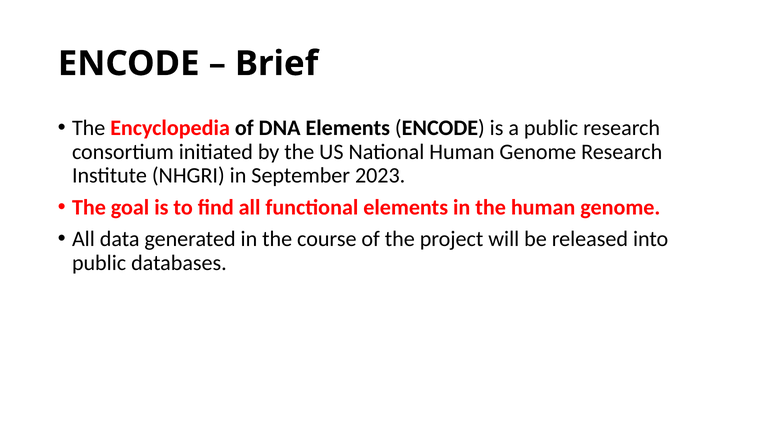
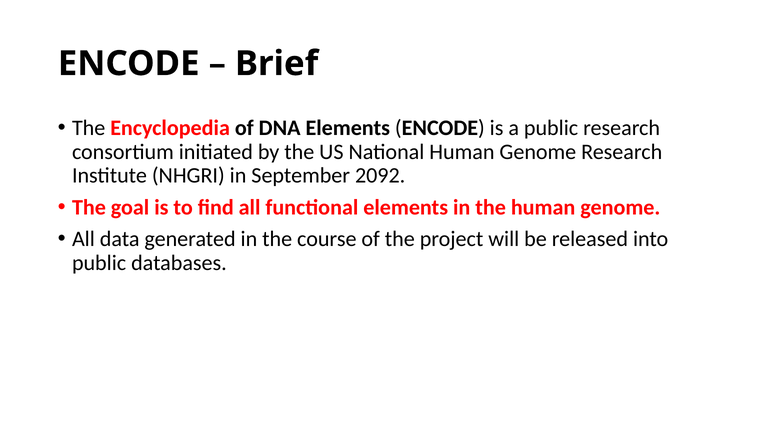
2023: 2023 -> 2092 (380, 176)
